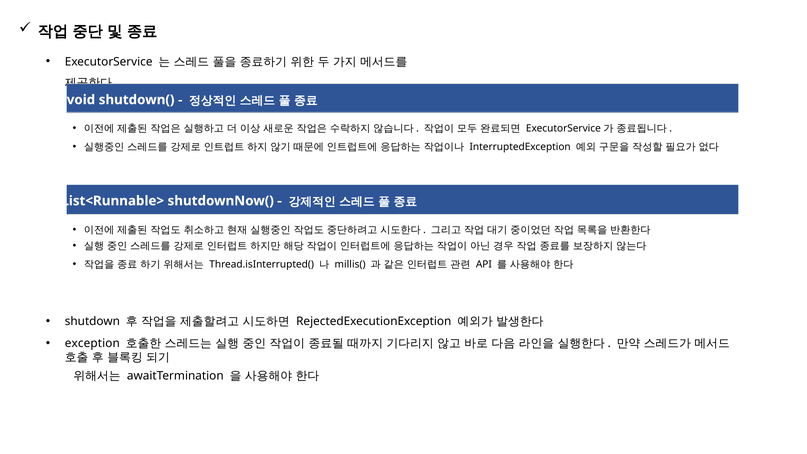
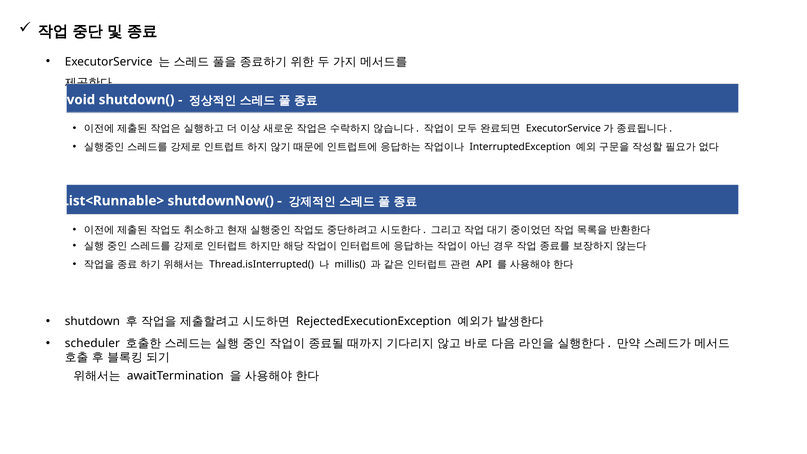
exception: exception -> scheduler (92, 343)
